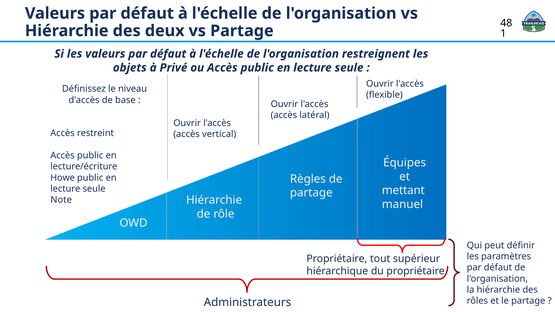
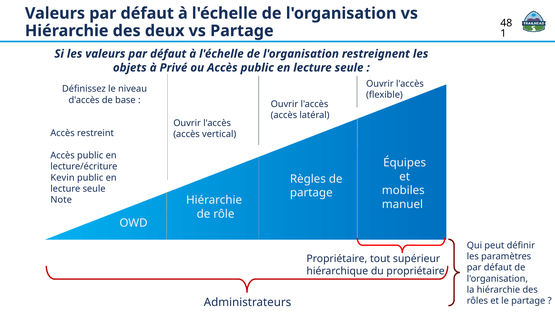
Howe: Howe -> Kevin (63, 178)
mettant: mettant -> mobiles (403, 191)
